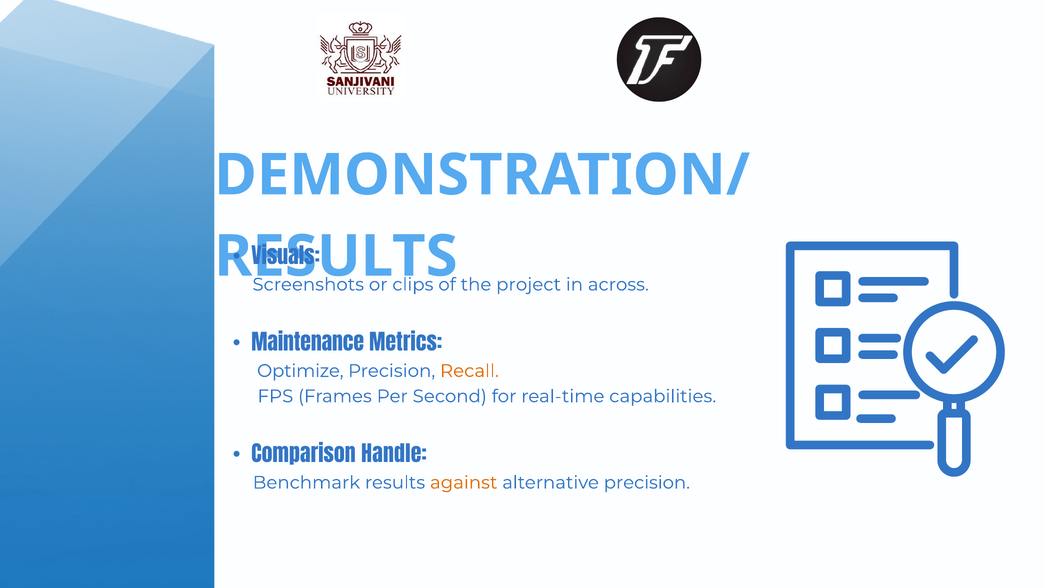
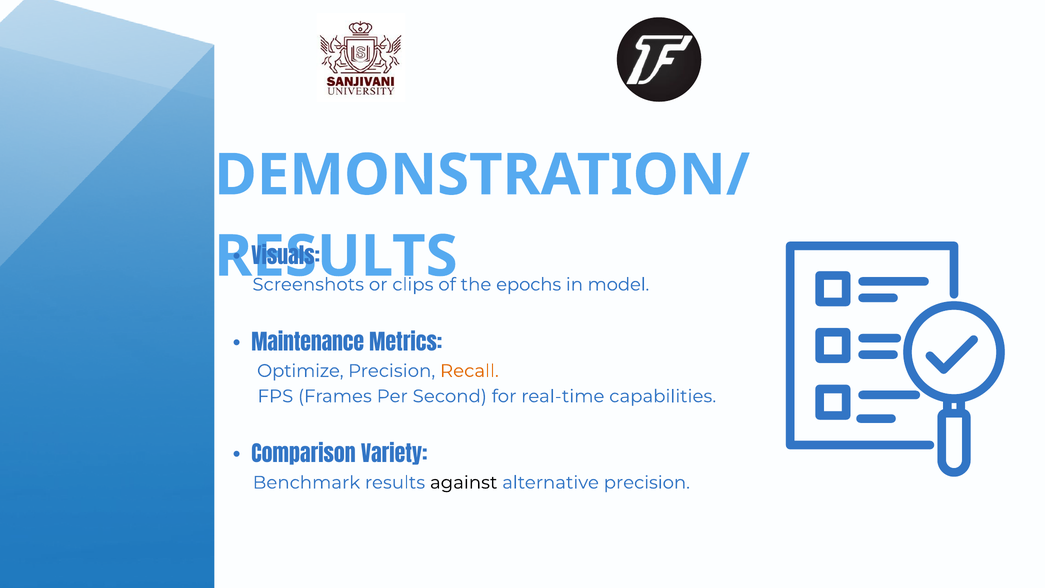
project: project -> epochs (529, 284)
across: across -> model (618, 284)
Handle: Handle -> Variety (394, 455)
against colour: orange -> black (464, 482)
